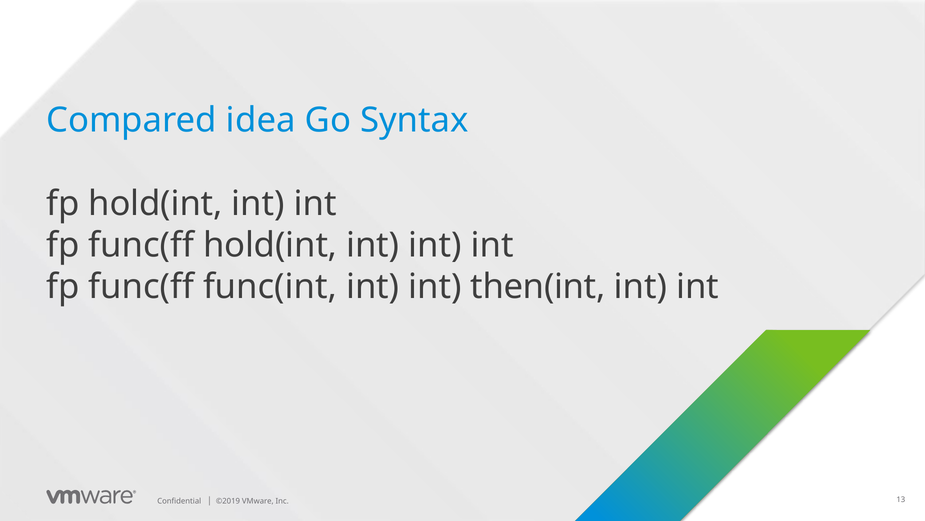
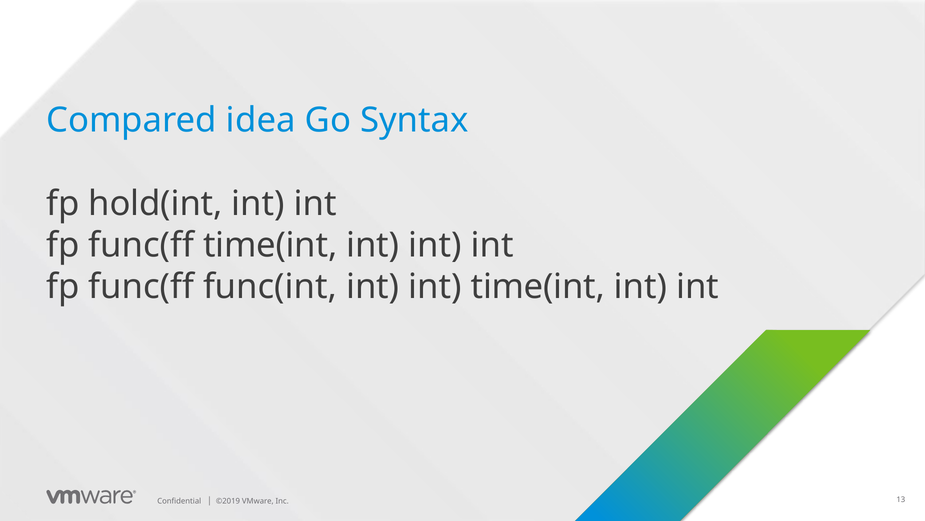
func(ff hold(int: hold(int -> time(int (270, 245)
int then(int: then(int -> time(int (538, 287)
